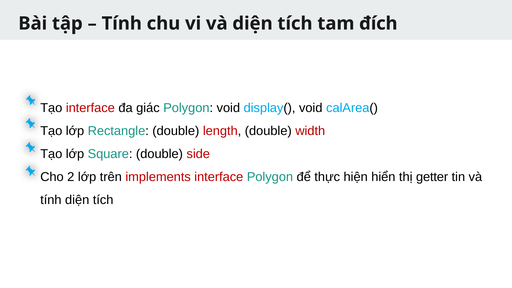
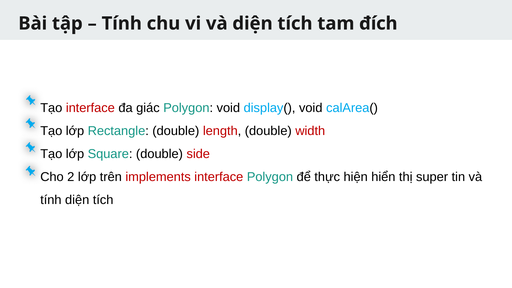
getter: getter -> super (432, 177)
